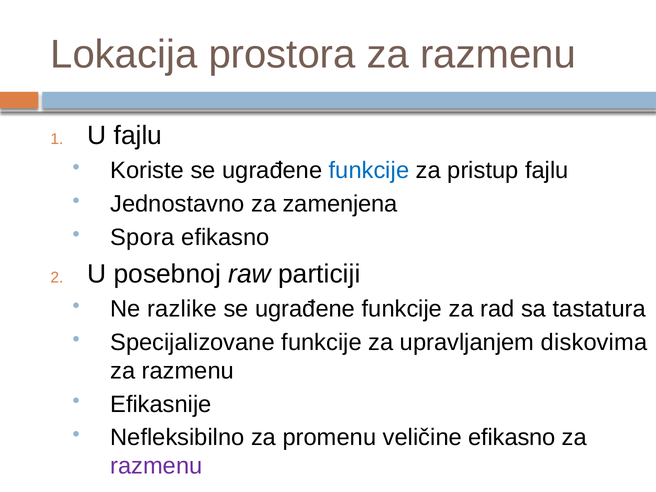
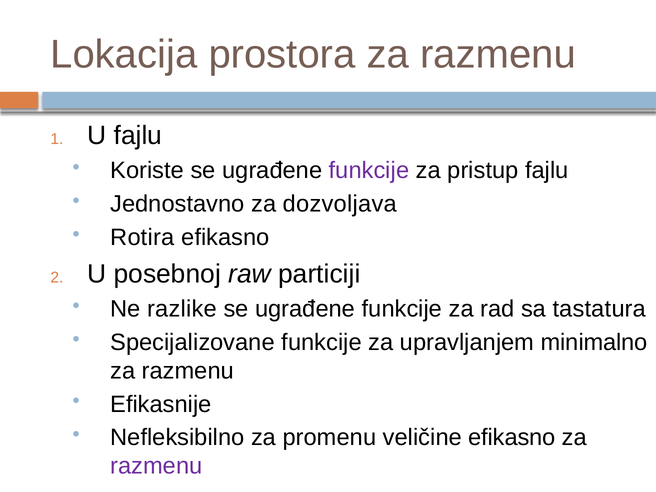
funkcije colour: blue -> purple (369, 171)
zamenjena: zamenjena -> dozvoljava (340, 204)
Spora: Spora -> Rotira (142, 237)
diskovima: diskovima -> minimalno (594, 342)
